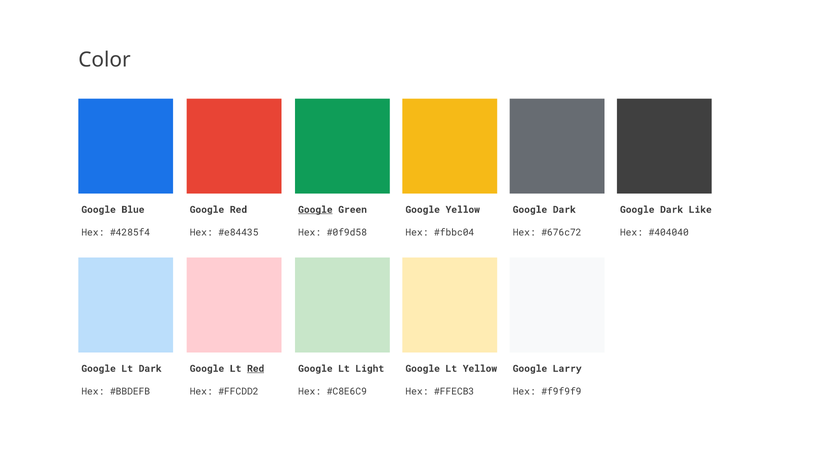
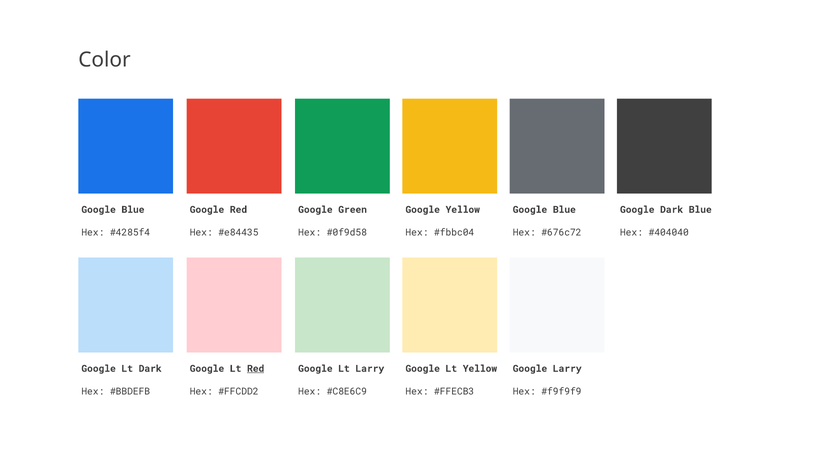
Google underline: present -> none (315, 209)
Dark: Dark -> Blue (564, 209)
Dark Like: Like -> Blue (700, 209)
Lt Light: Light -> Larry (370, 368)
